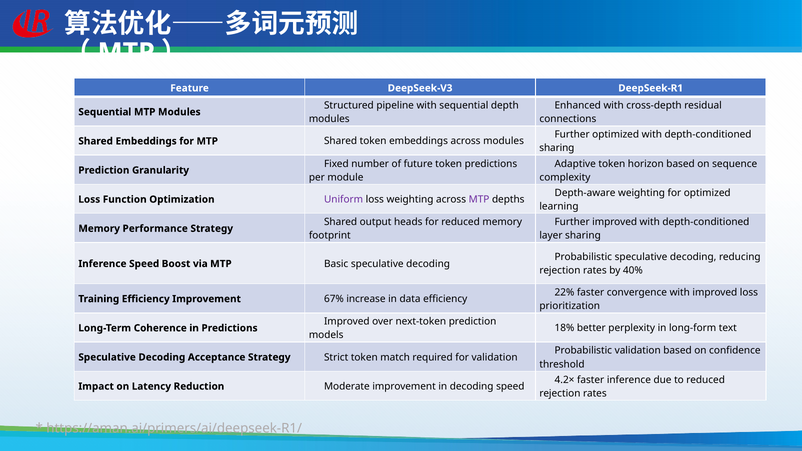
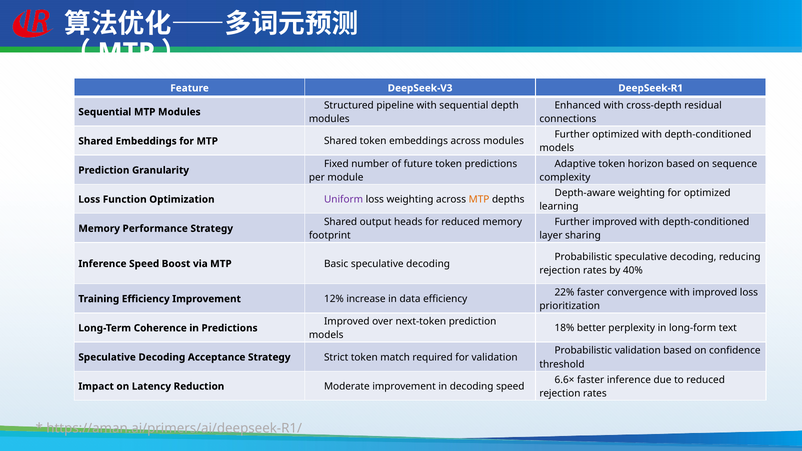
sharing: sharing -> models (557, 148)
MTP colour: purple -> orange (479, 199)
67%: 67% -> 12% (334, 299)
4.2×: 4.2× -> 6.6× (565, 380)
